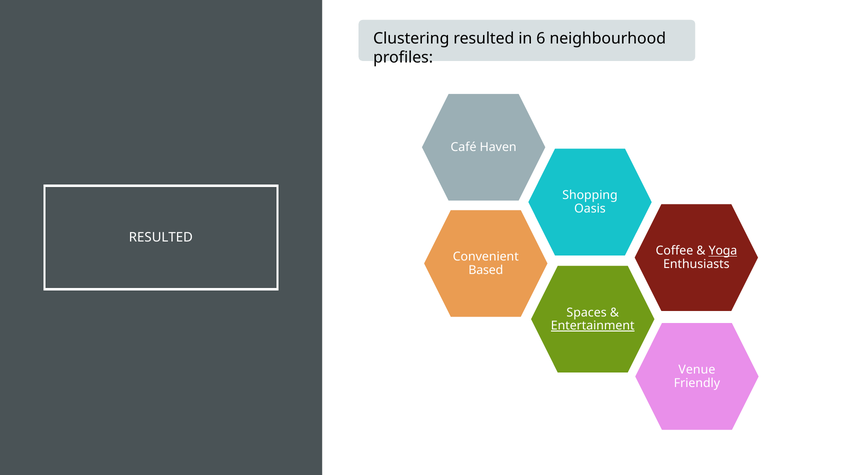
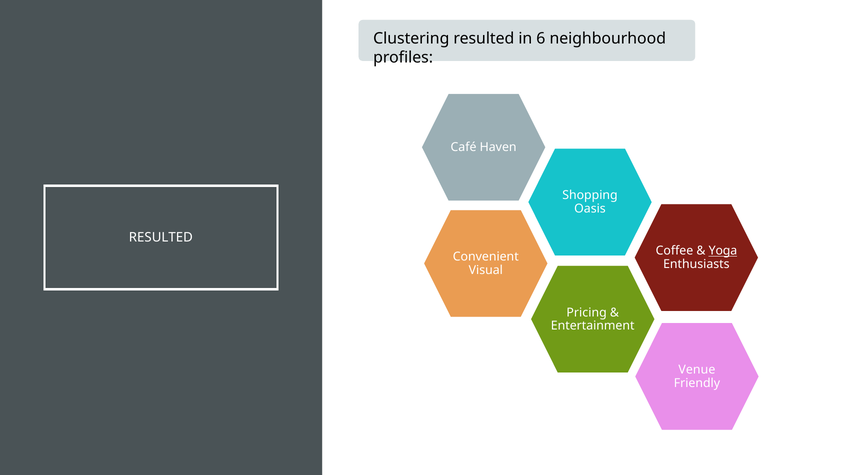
Based: Based -> Visual (486, 270)
Spaces: Spaces -> Pricing (587, 312)
Entertainment underline: present -> none (593, 326)
